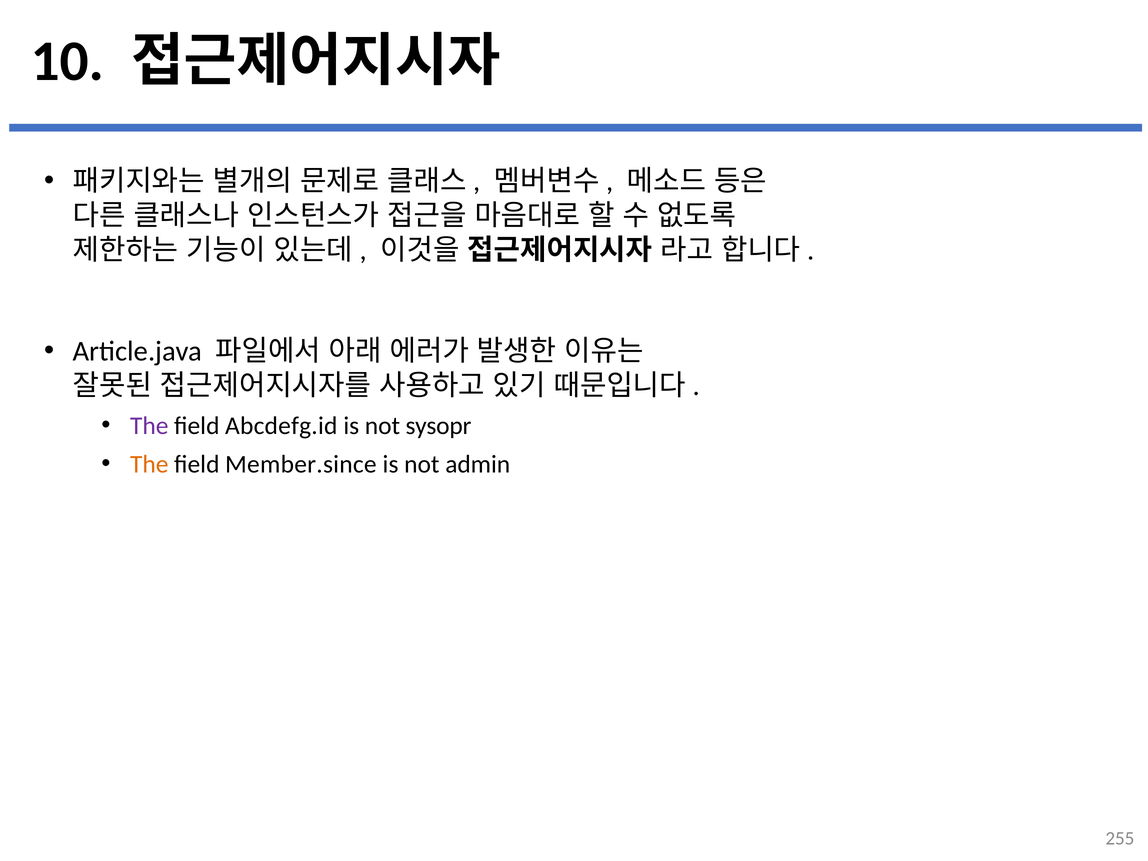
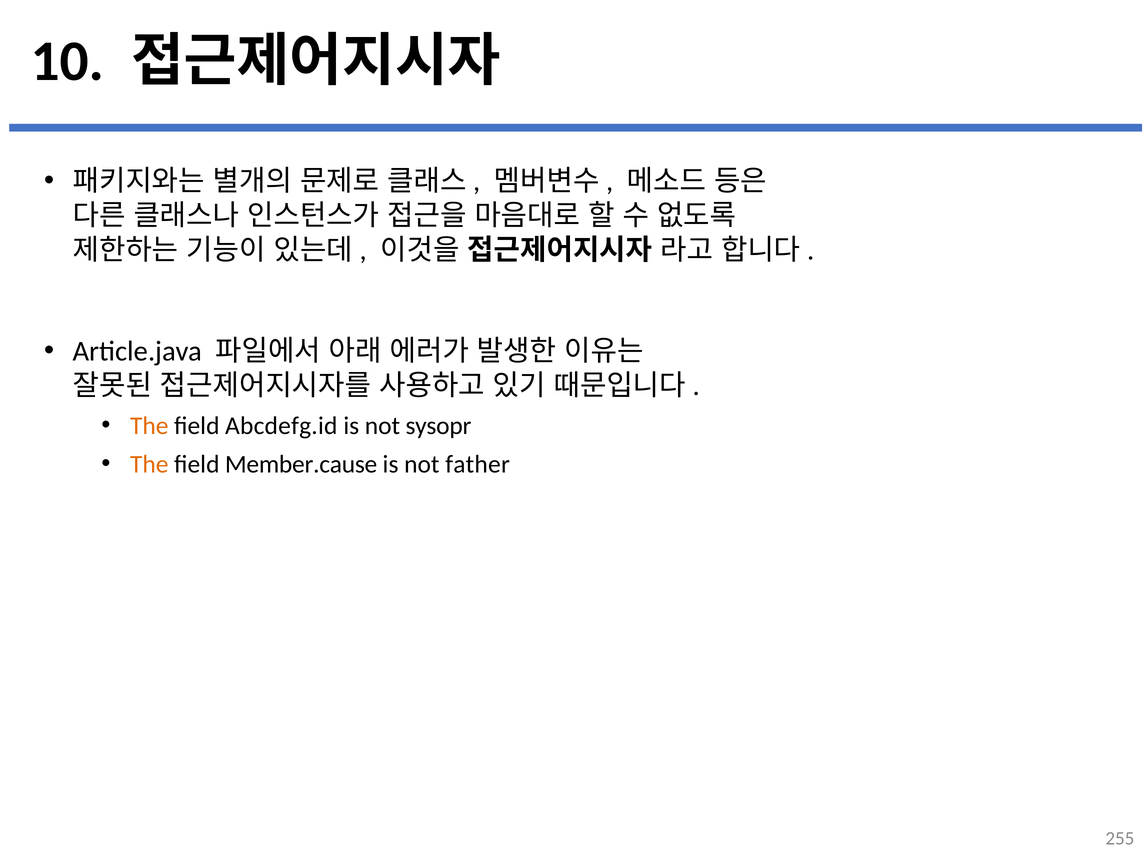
The colour: purple -> orange (149, 426)
Member.since: Member.since -> Member.cause (301, 464)
admin: admin -> father (478, 464)
